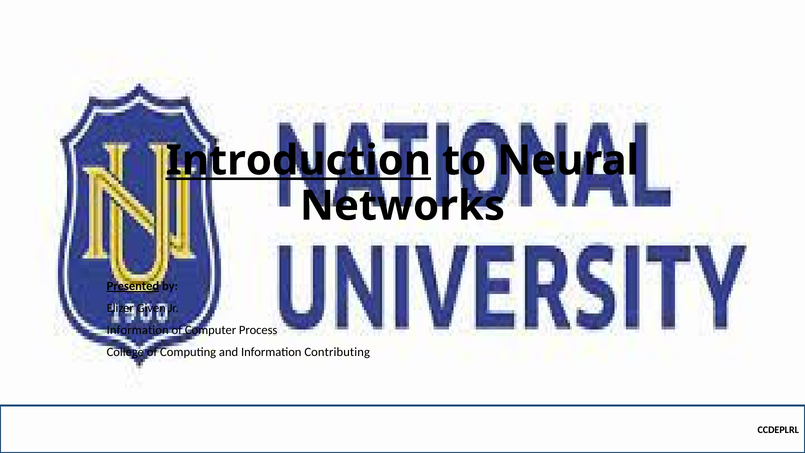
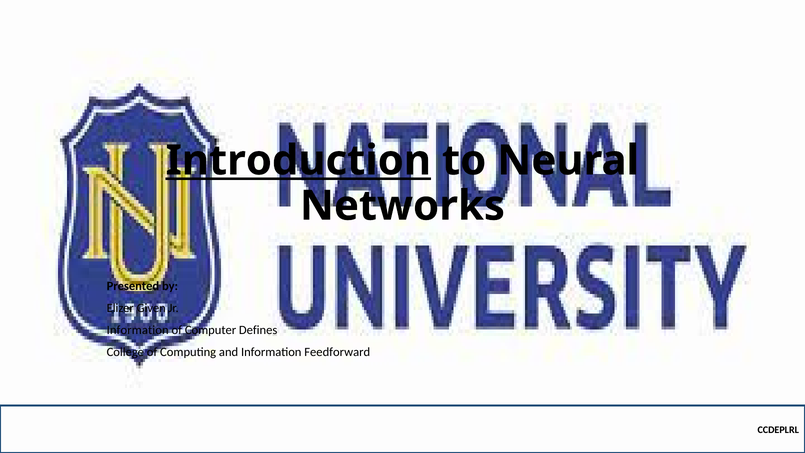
Presented underline: present -> none (133, 286)
Process: Process -> Defines (258, 330)
Contributing: Contributing -> Feedforward (337, 352)
